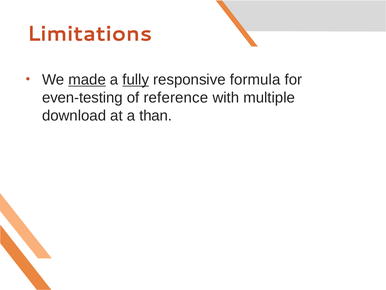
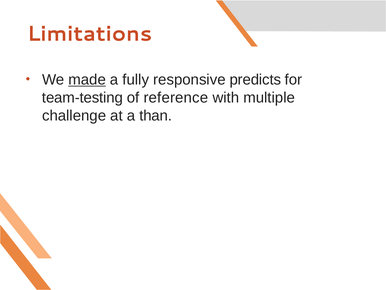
fully underline: present -> none (136, 80)
formula: formula -> predicts (255, 80)
even-testing: even-testing -> team-testing (82, 98)
download: download -> challenge (74, 116)
